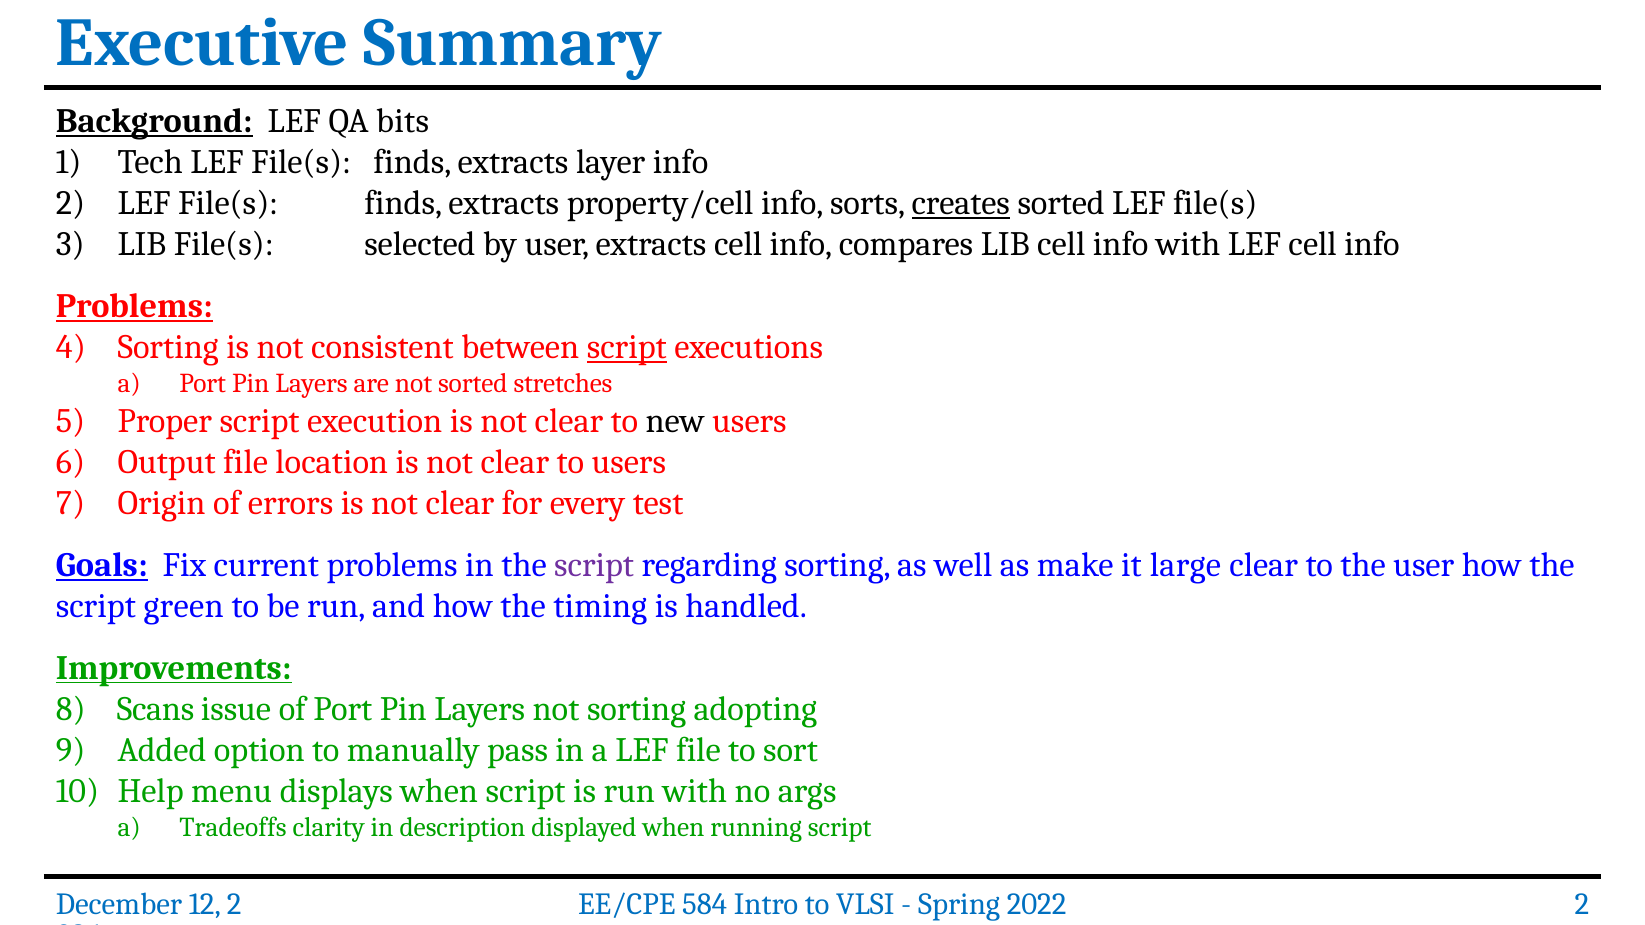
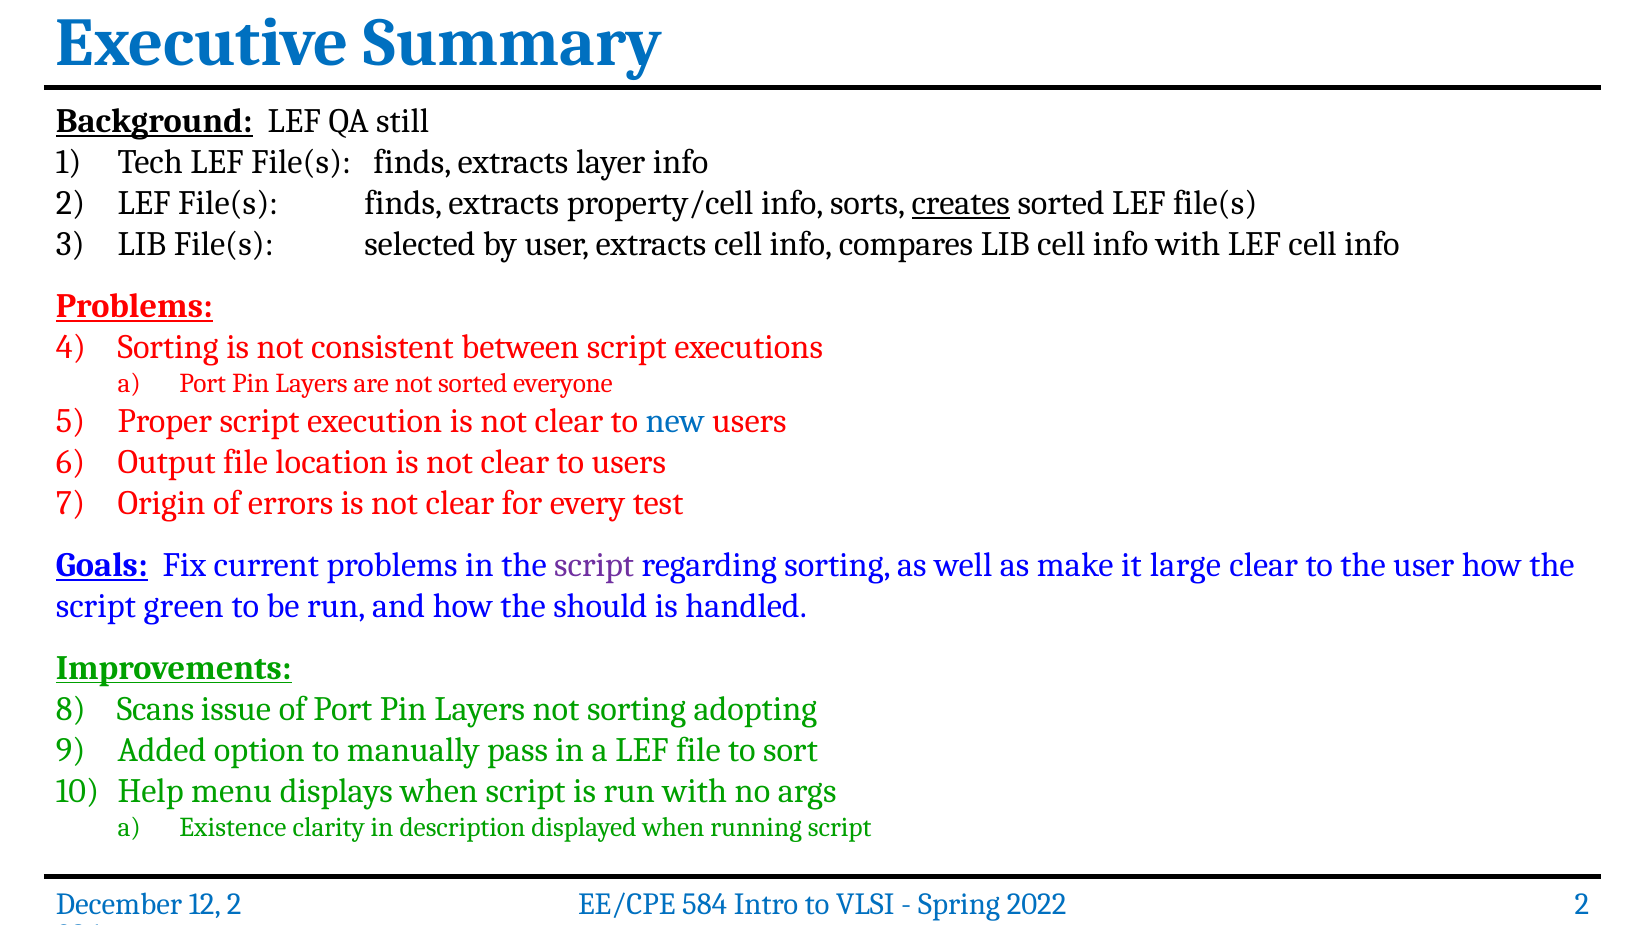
bits: bits -> still (403, 121)
script underline: present -> none (627, 347)
stretches: stretches -> everyone (563, 384)
new colour: black -> blue (675, 421)
timing: timing -> should (600, 606)
Tradeoffs: Tradeoffs -> Existence (233, 828)
